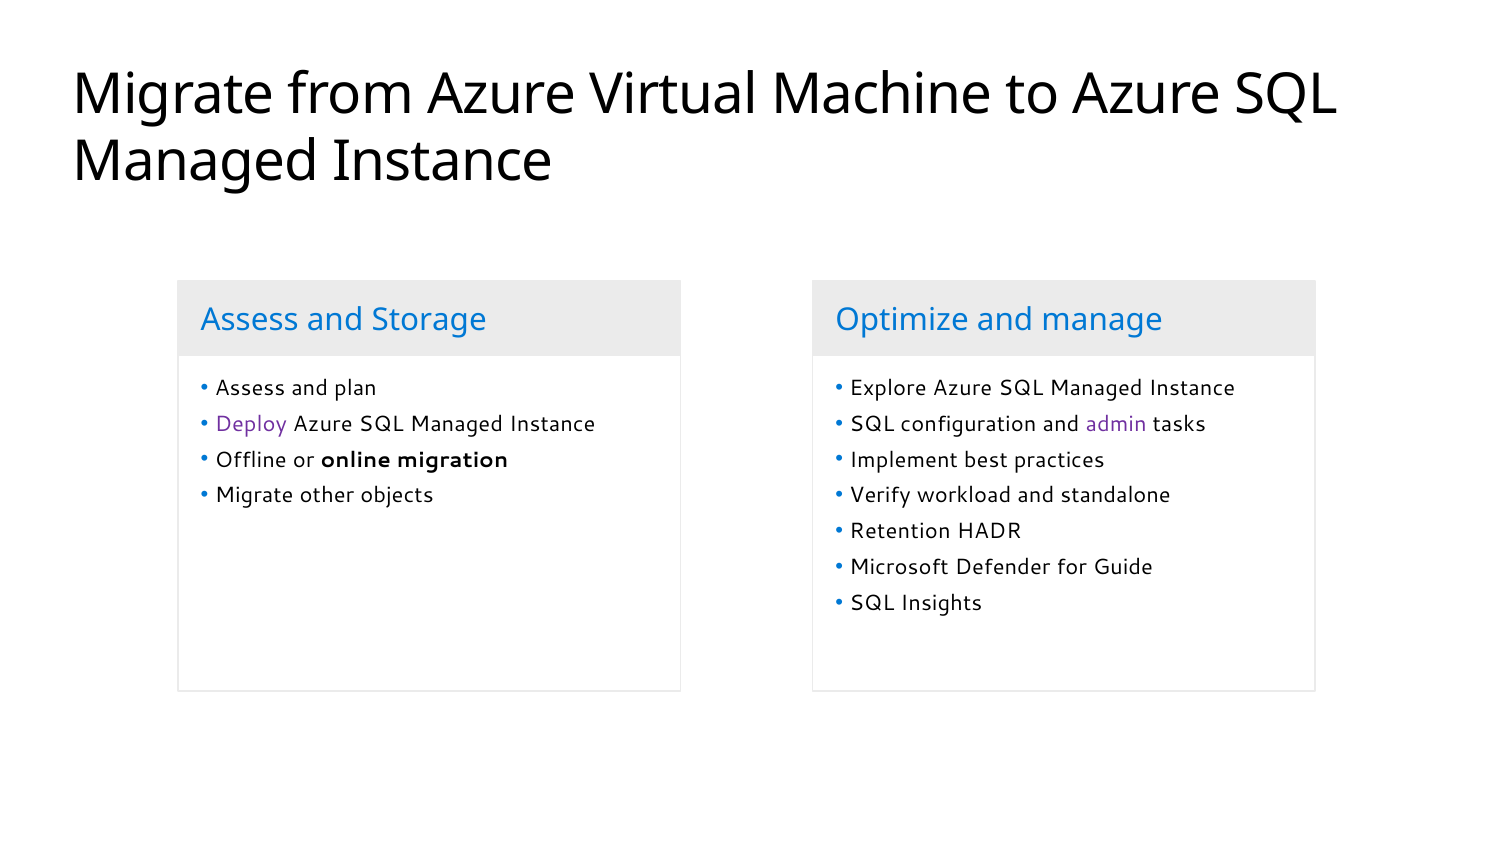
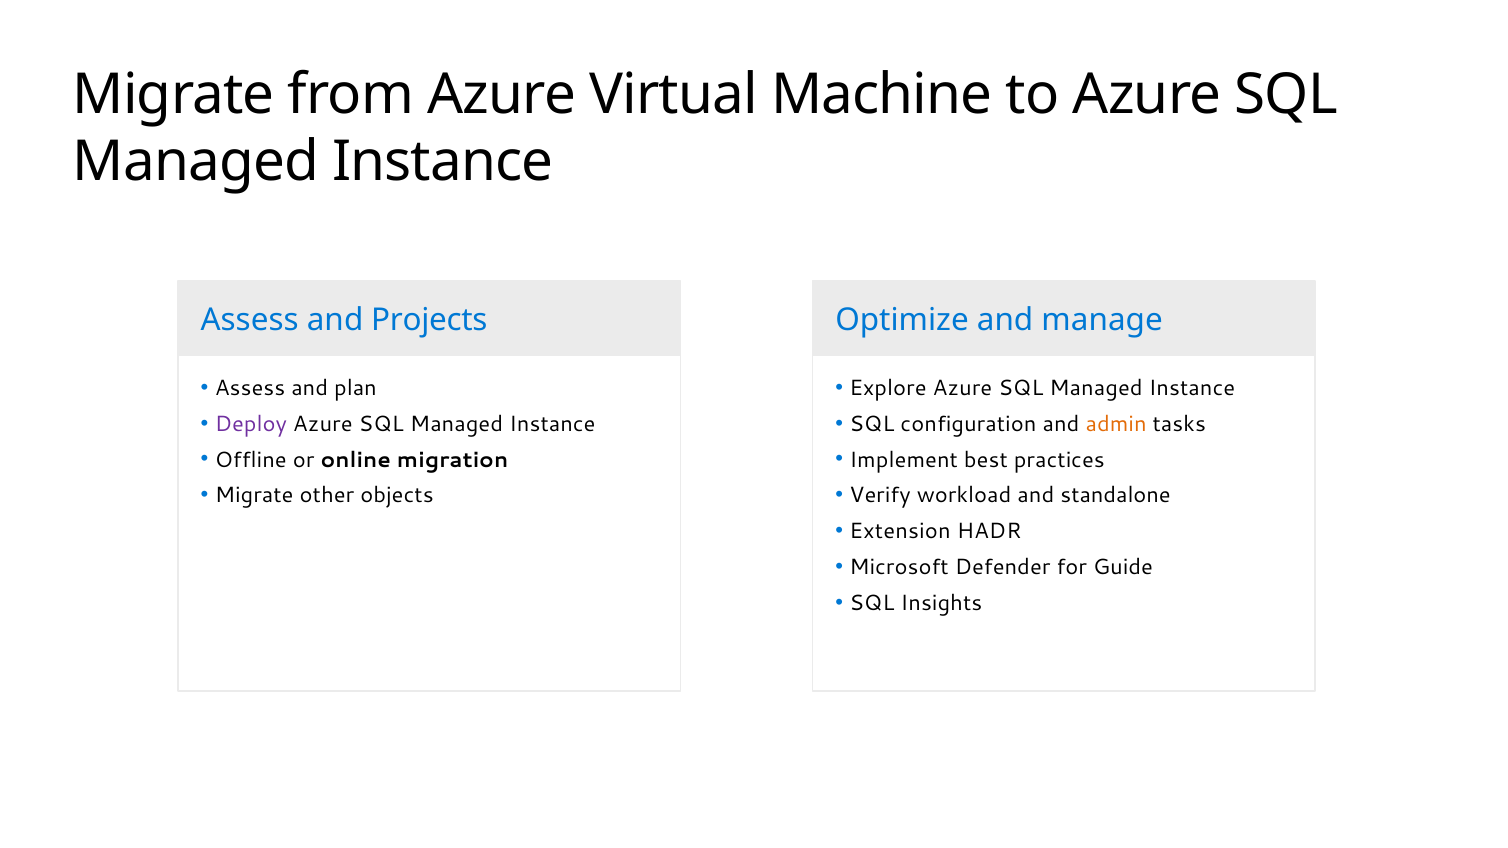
Storage: Storage -> Projects (429, 320)
admin colour: purple -> orange (1116, 424)
Retention: Retention -> Extension (900, 532)
